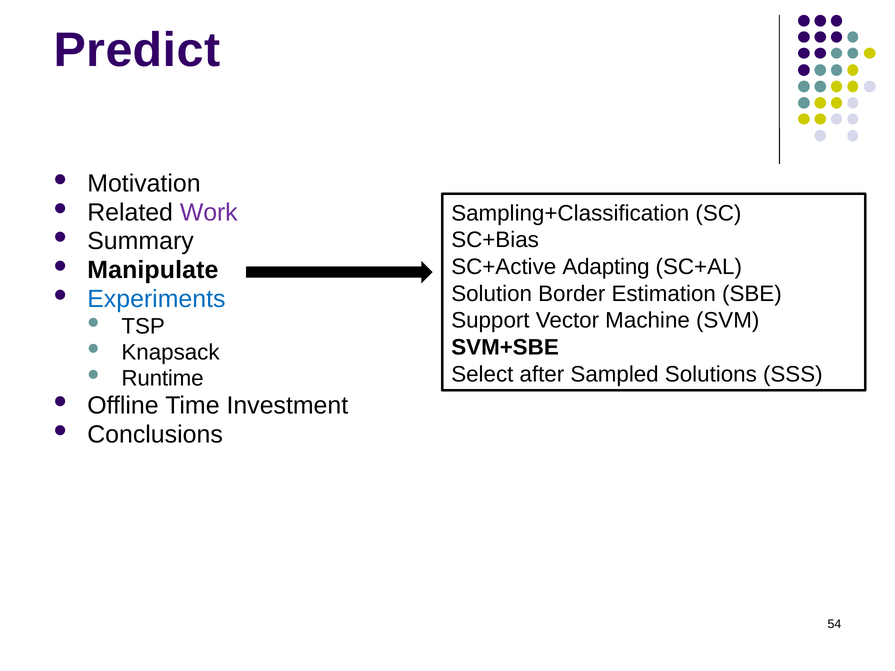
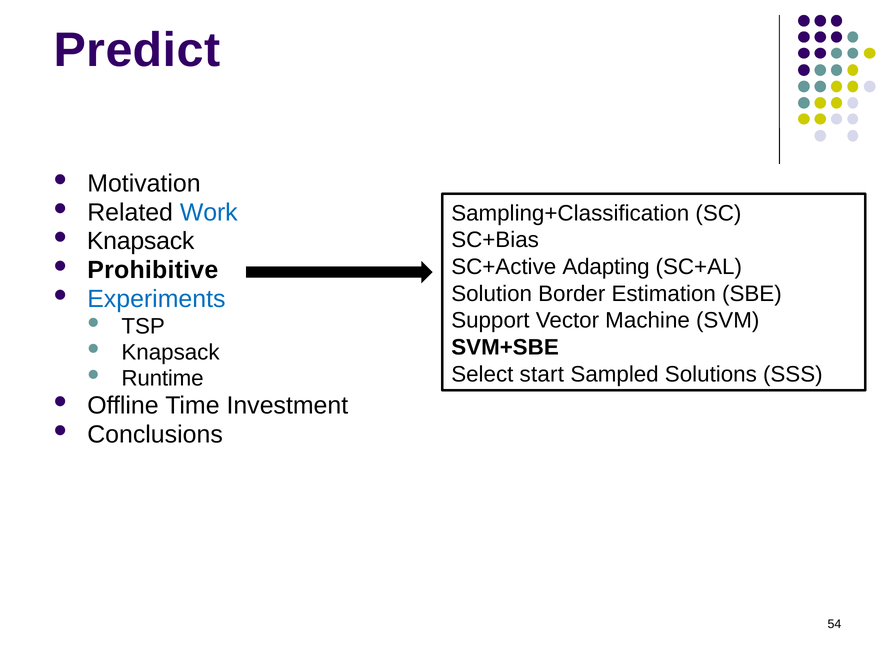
Work colour: purple -> blue (209, 213)
Summary: Summary -> Knapsack (141, 241)
Manipulate: Manipulate -> Prohibitive (153, 270)
after: after -> start (542, 374)
